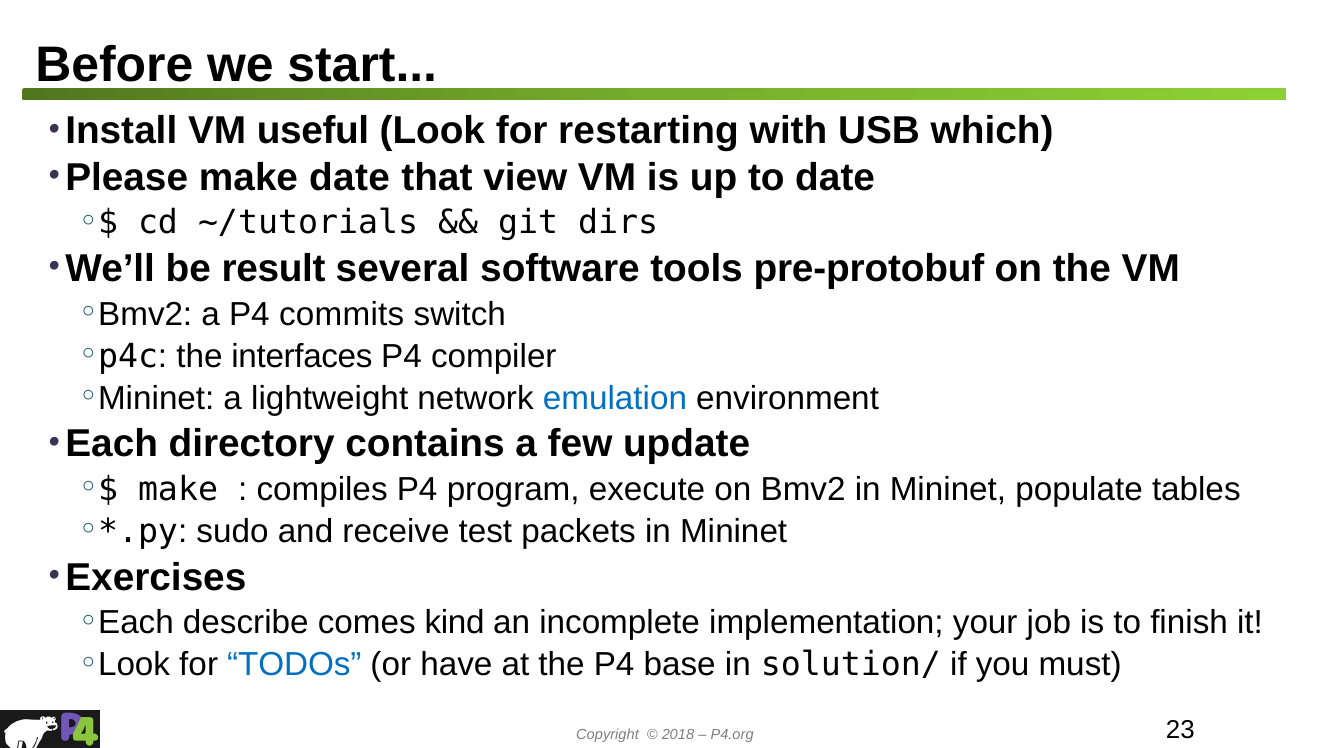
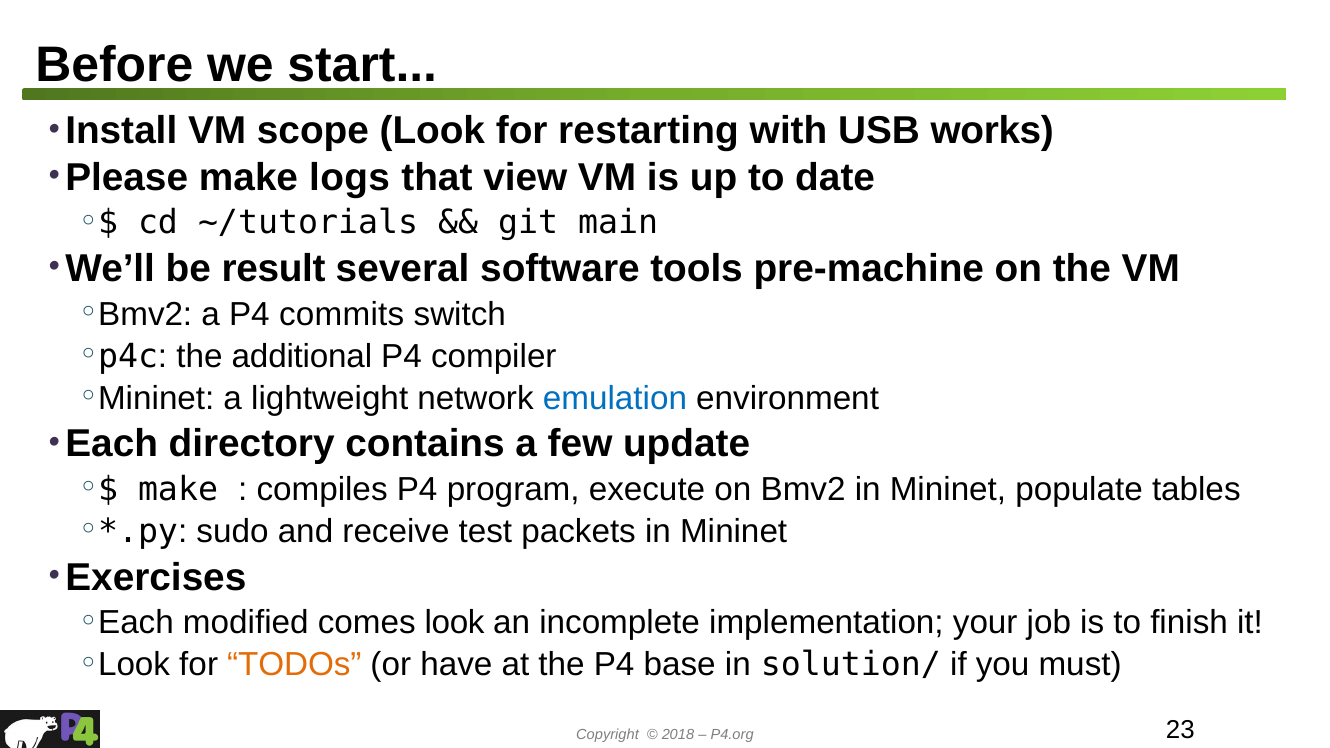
useful: useful -> scope (313, 131)
which: which -> works (992, 131)
make date: date -> logs (350, 178)
dirs: dirs -> main (618, 223)
pre-protobuf: pre-protobuf -> pre-machine (869, 269)
interfaces: interfaces -> additional (302, 356)
describe: describe -> modified (246, 623)
comes kind: kind -> look (455, 623)
TODOs colour: blue -> orange (294, 665)
